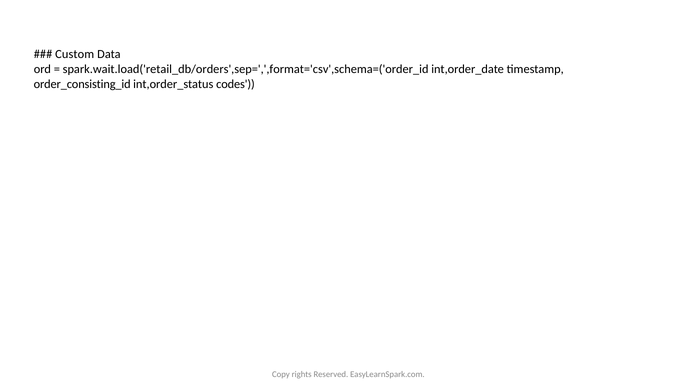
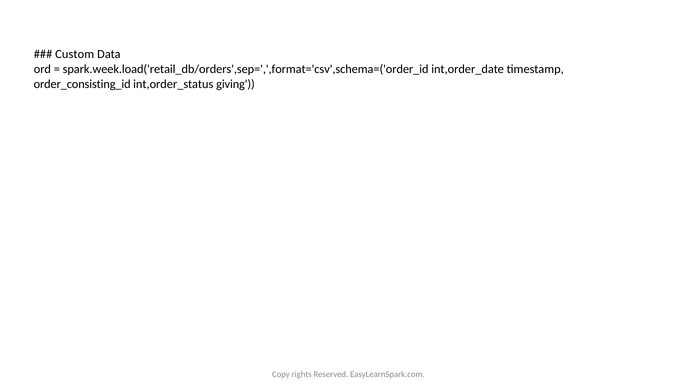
spark.wait.load('retail_db/orders',sep=',',format='csv',schema=('order_id: spark.wait.load('retail_db/orders',sep=',',format='csv',schema=('order_id -> spark.week.load('retail_db/orders',sep=',',format='csv',schema=('order_id (246, 69)
codes: codes -> giving (235, 84)
